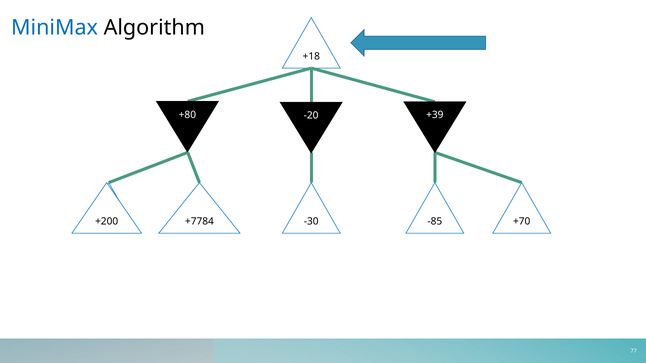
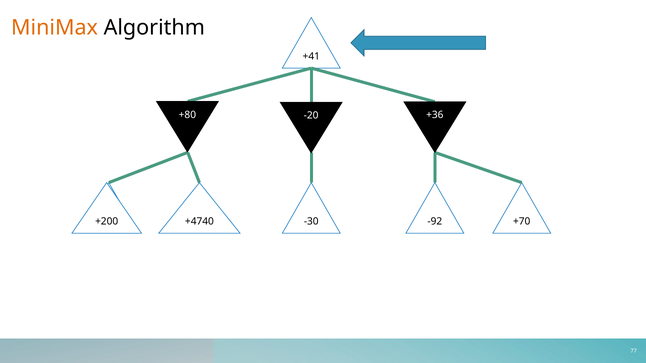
MiniMax colour: blue -> orange (55, 28)
+18: +18 -> +41 (311, 56)
+39: +39 -> +36 (435, 115)
+7784: +7784 -> +4740 (199, 222)
-85: -85 -> -92 (435, 222)
